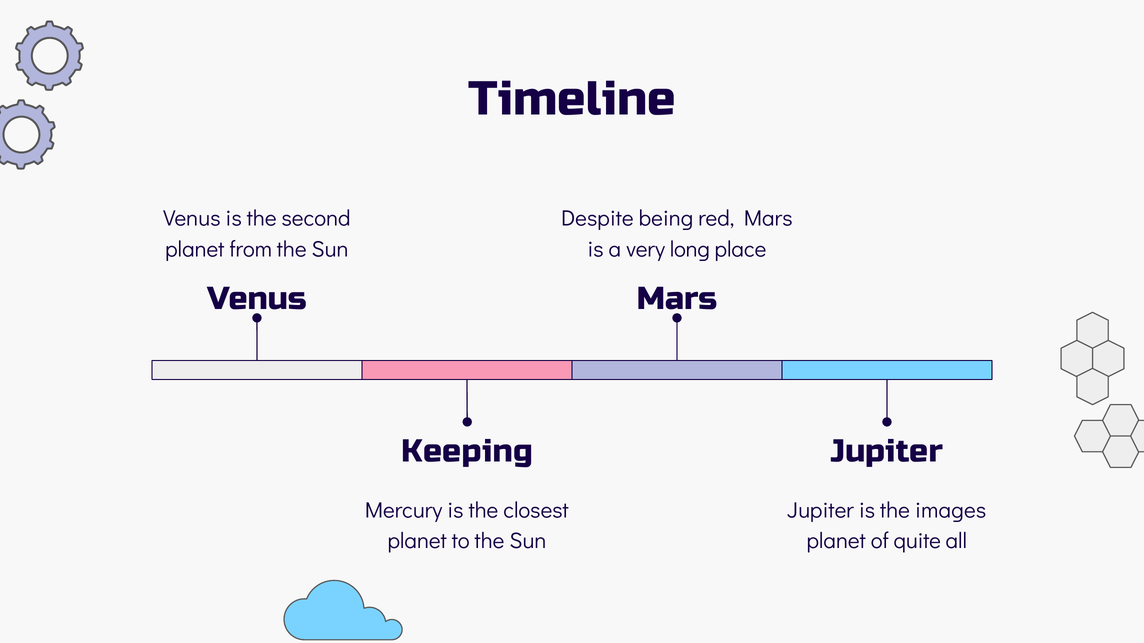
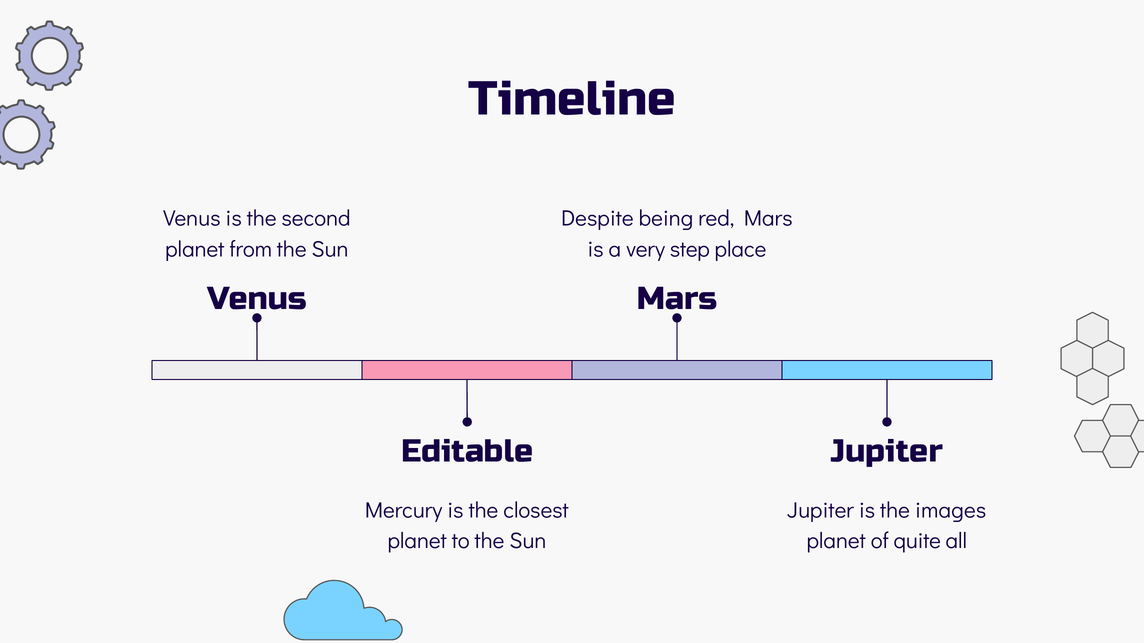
long: long -> step (690, 249)
Keeping: Keeping -> Editable (467, 452)
